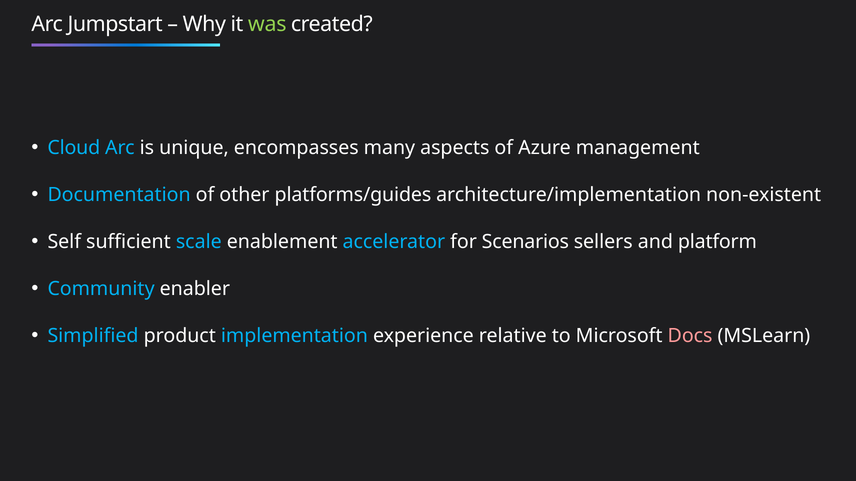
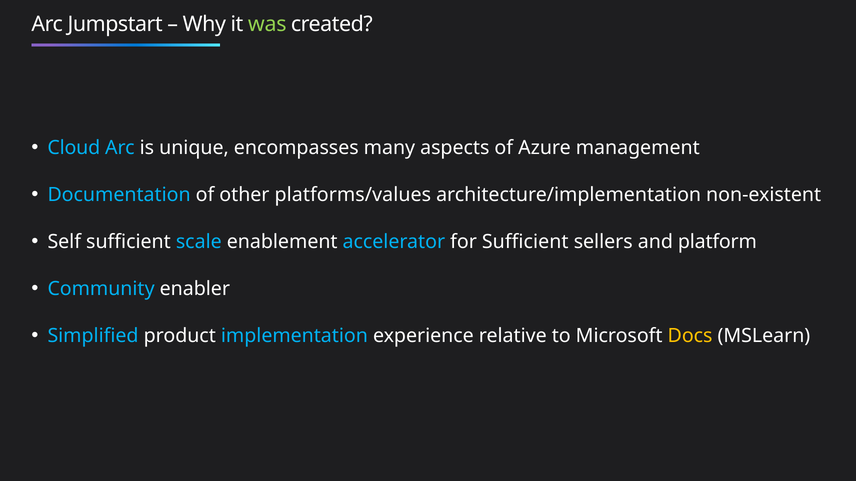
platforms/guides: platforms/guides -> platforms/values (353, 195)
for Scenarios: Scenarios -> Sufficient (525, 242)
Docs colour: pink -> yellow (690, 336)
